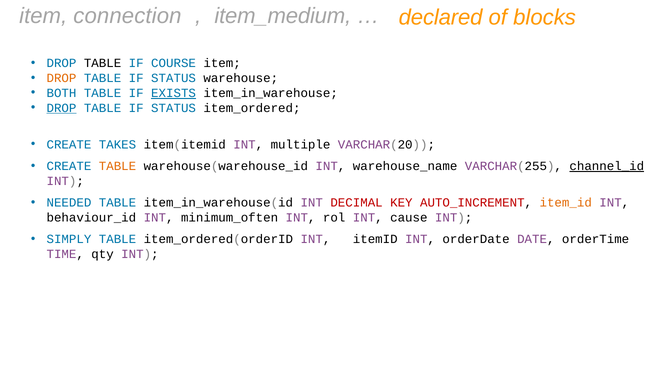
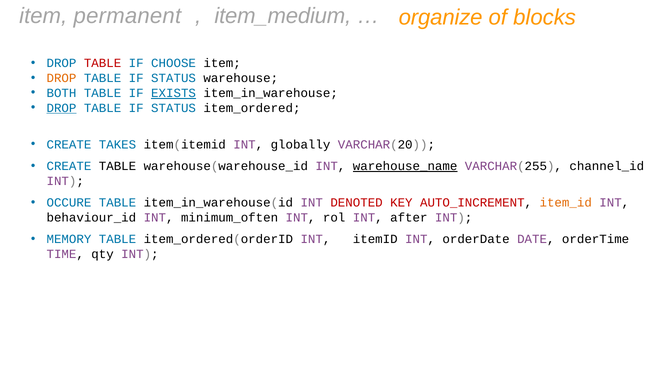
connection: connection -> permanent (127, 16)
declared: declared -> organize (441, 17)
TABLE colour: black -> red (103, 63)
COURSE: COURSE -> CHOOSE (174, 63)
multiple: multiple -> globally (301, 144)
TABLE colour: orange -> black (118, 166)
warehouse_name underline: none -> present (405, 166)
channel_id underline: present -> none (607, 166)
NEEDED: NEEDED -> OCCURE (69, 202)
DECIMAL: DECIMAL -> DENOTED (357, 202)
cause: cause -> after (409, 217)
SIMPLY: SIMPLY -> MEMORY (69, 239)
